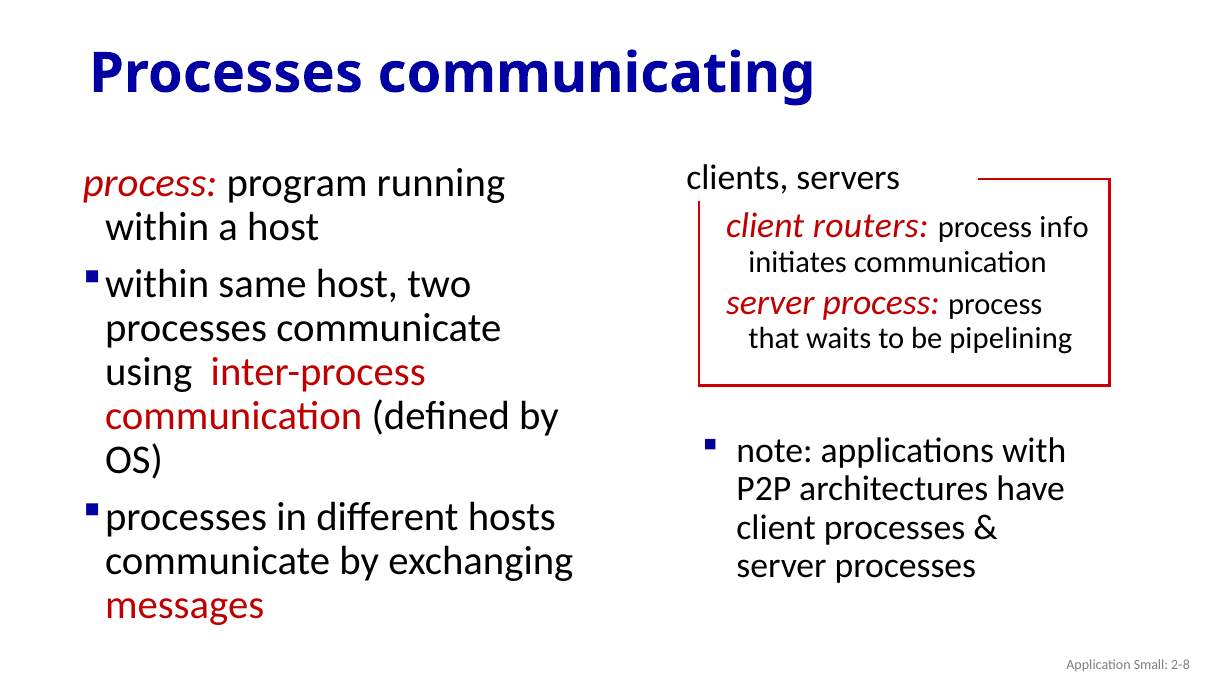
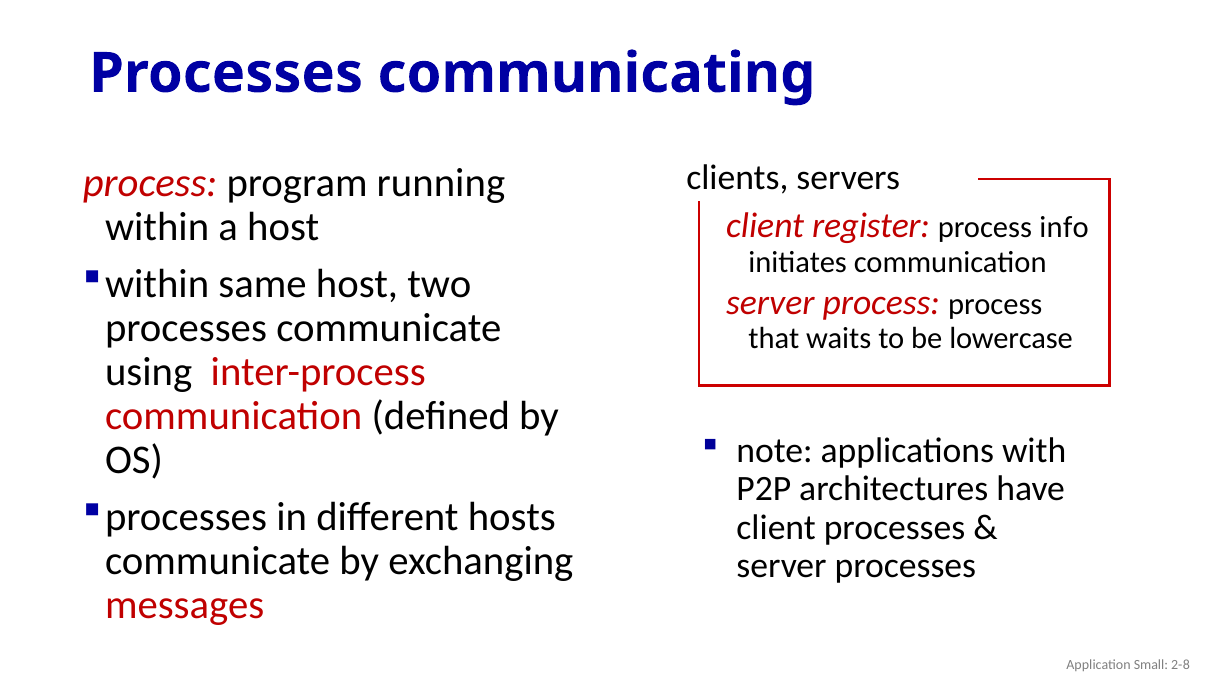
routers: routers -> register (871, 226)
pipelining: pipelining -> lowercase (1011, 339)
